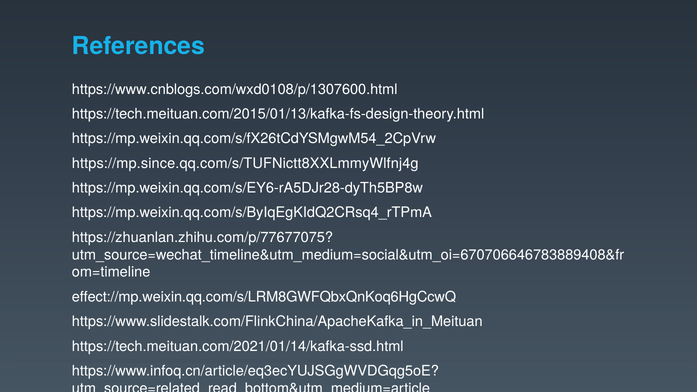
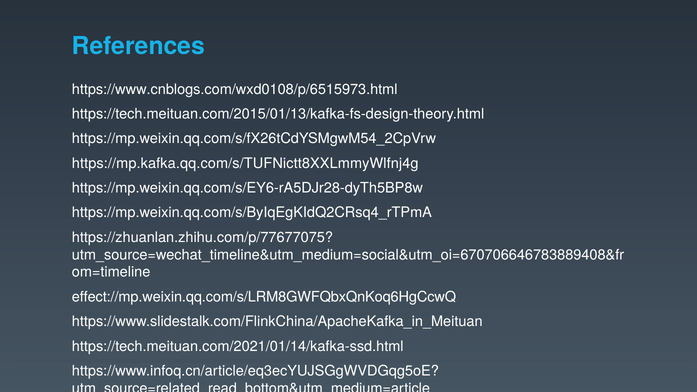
https://www.cnblogs.com/wxd0108/p/1307600.html: https://www.cnblogs.com/wxd0108/p/1307600.html -> https://www.cnblogs.com/wxd0108/p/6515973.html (235, 89)
https://mp.since.qq.com/s/TUFNictt8XXLmmyWlfnj4g: https://mp.since.qq.com/s/TUFNictt8XXLmmyWlfnj4g -> https://mp.kafka.qq.com/s/TUFNictt8XXLmmyWlfnj4g (245, 163)
